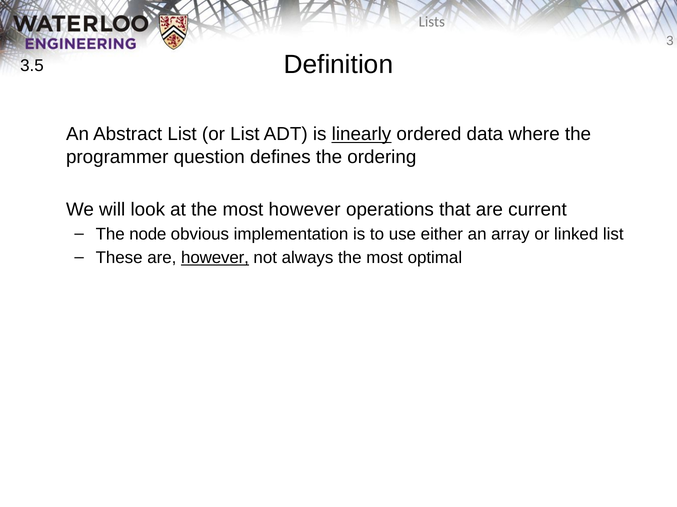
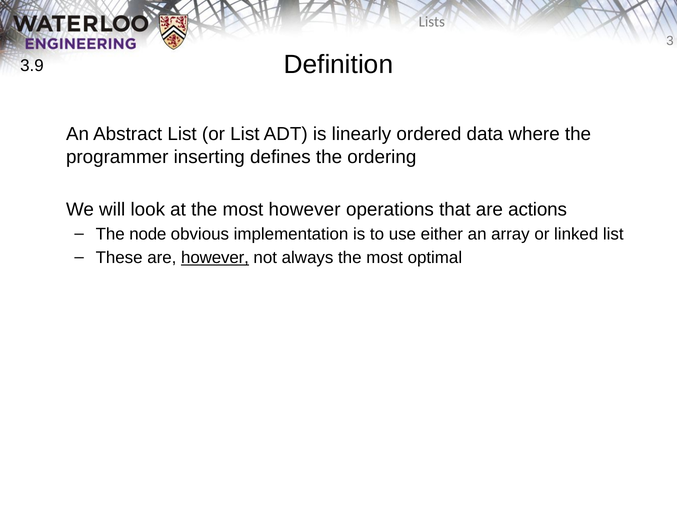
3.5: 3.5 -> 3.9 (32, 66)
linearly underline: present -> none (361, 134)
question: question -> inserting (209, 157)
current: current -> actions (538, 210)
